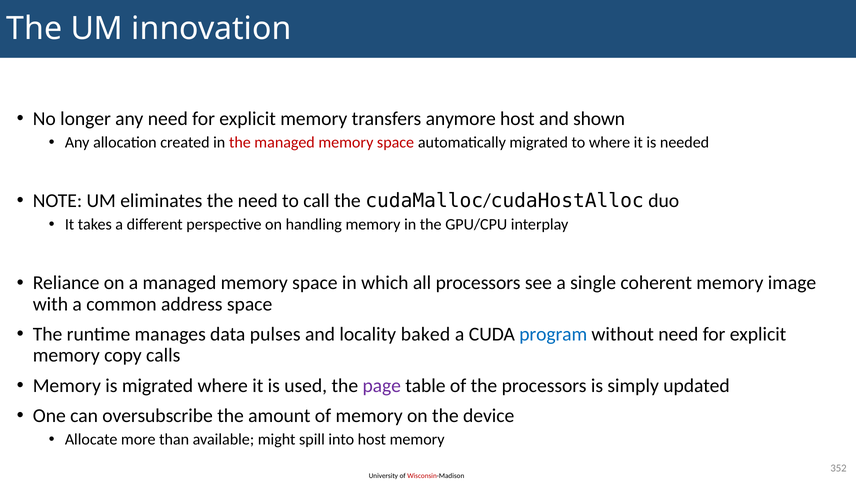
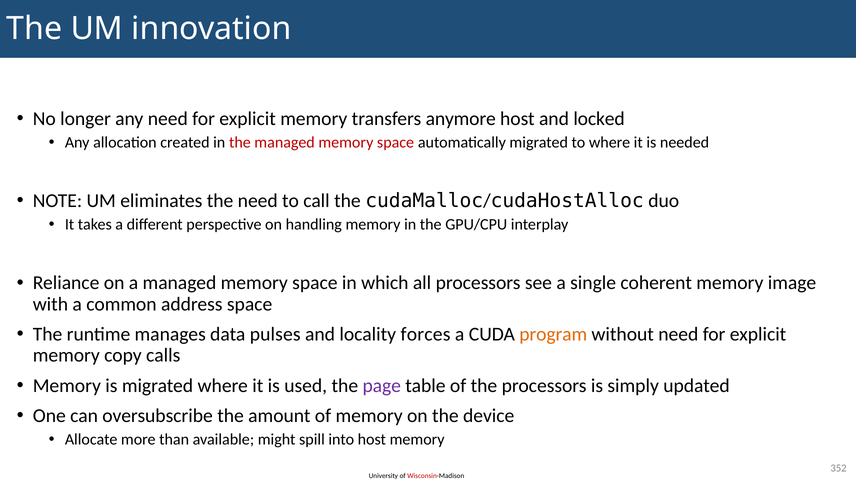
shown: shown -> locked (599, 119)
baked: baked -> forces (426, 334)
program colour: blue -> orange (553, 334)
